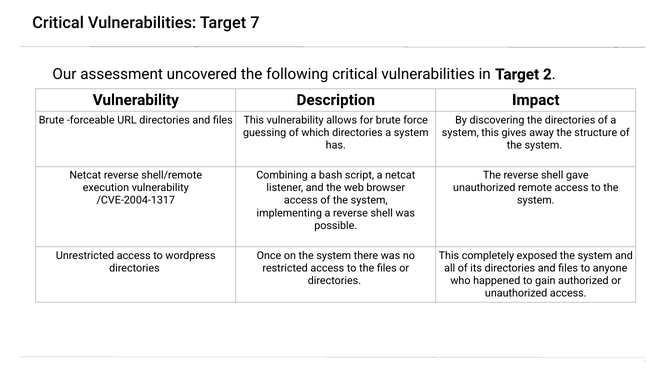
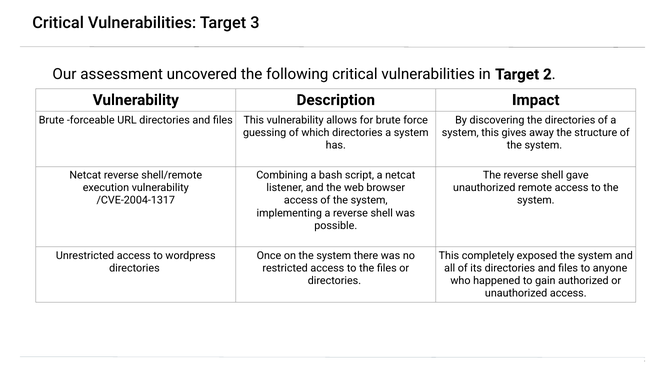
7: 7 -> 3 (255, 23)
